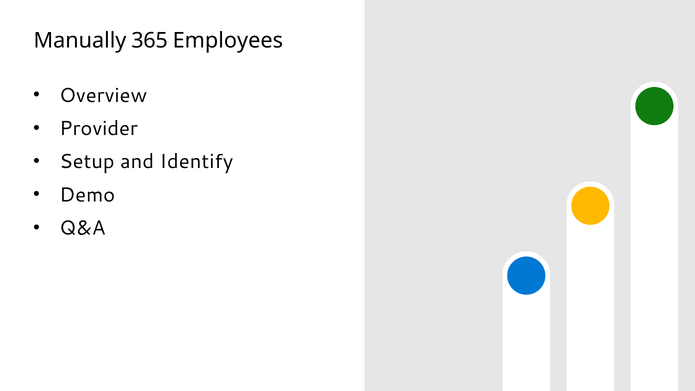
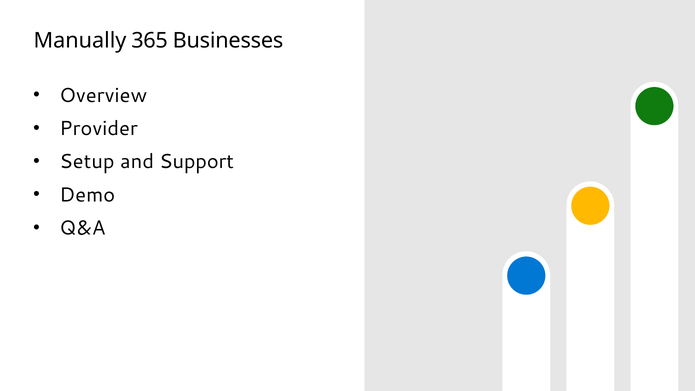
Employees: Employees -> Businesses (228, 41)
Identify: Identify -> Support (197, 162)
